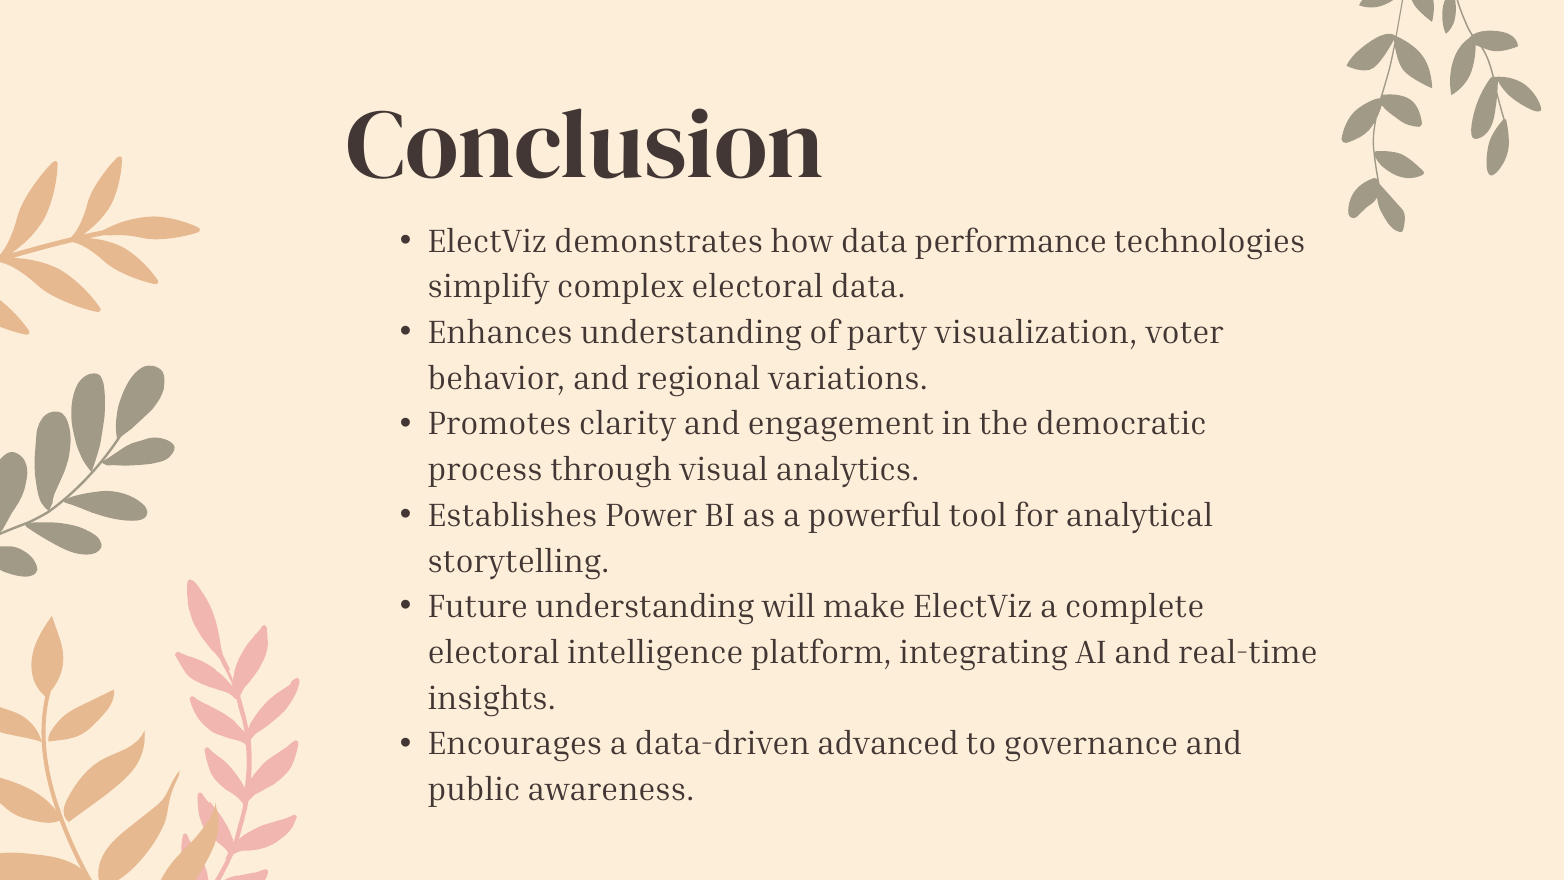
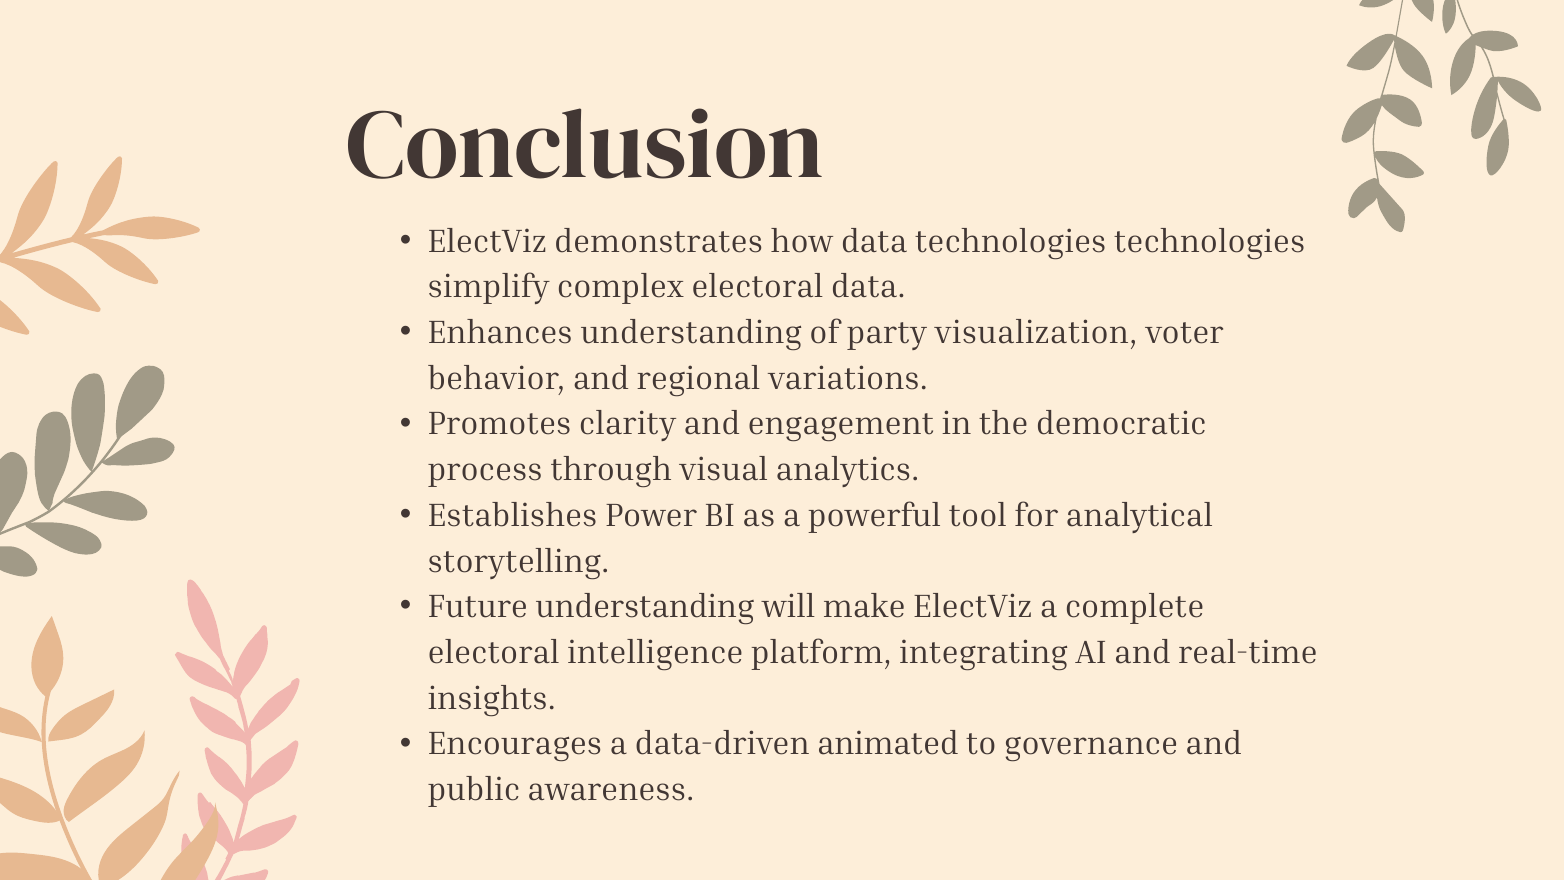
data performance: performance -> technologies (1011, 241)
advanced: advanced -> animated (888, 744)
